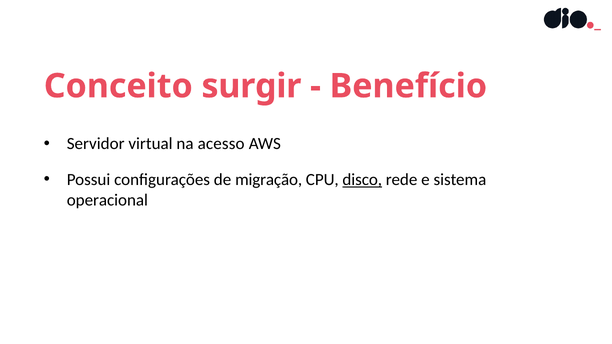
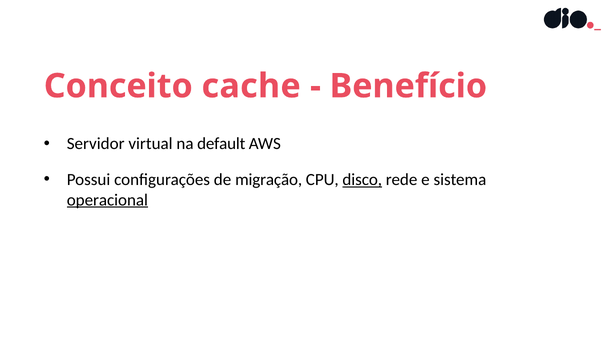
surgir: surgir -> cache (251, 86)
acesso: acesso -> default (221, 144)
operacional underline: none -> present (107, 200)
